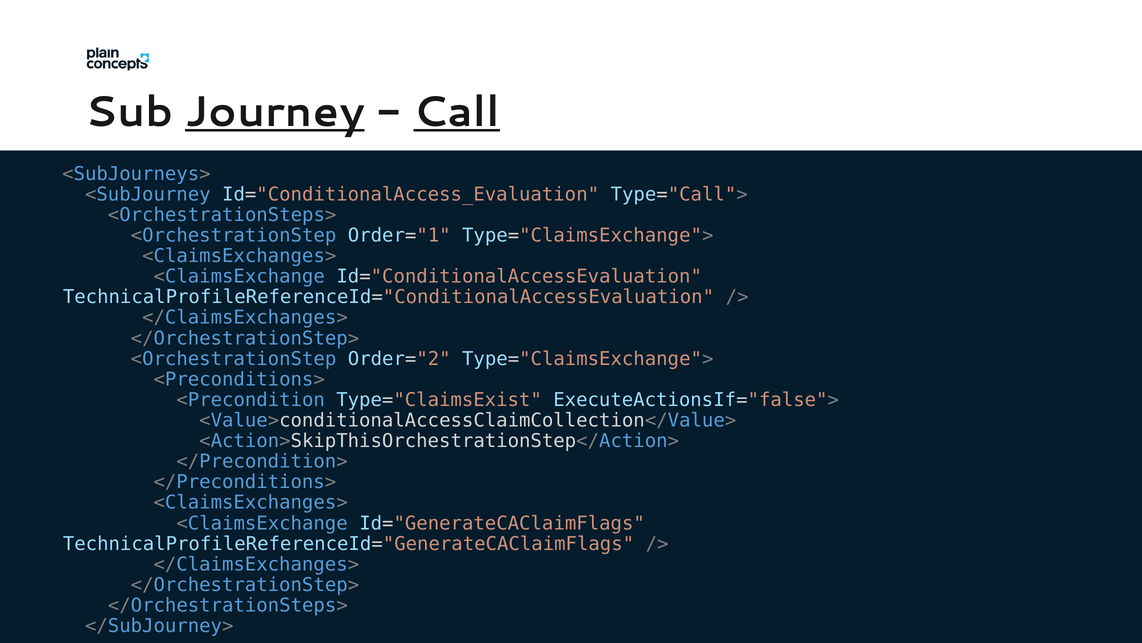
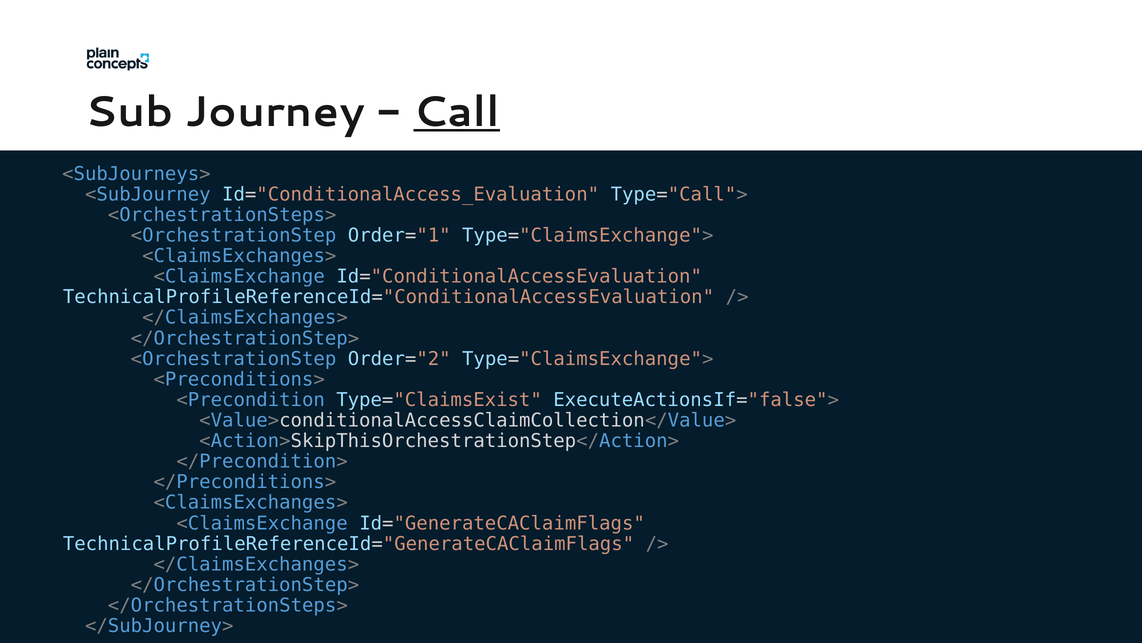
Journey underline: present -> none (275, 112)
